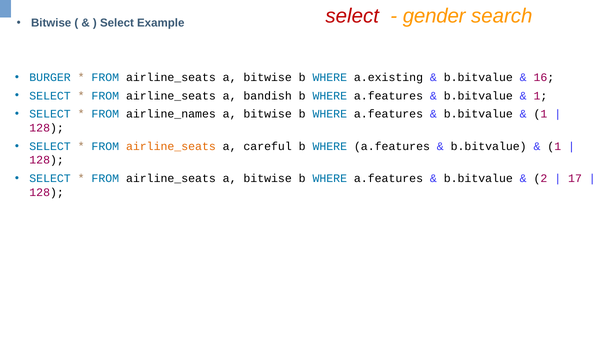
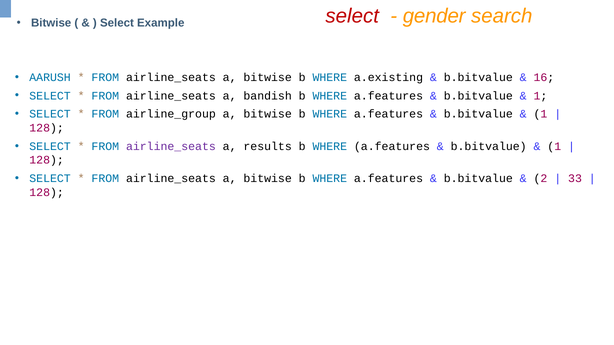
BURGER: BURGER -> AARUSH (50, 77)
airline_names: airline_names -> airline_group (171, 114)
airline_seats colour: orange -> purple (171, 147)
careful: careful -> results (268, 147)
17: 17 -> 33 (575, 179)
